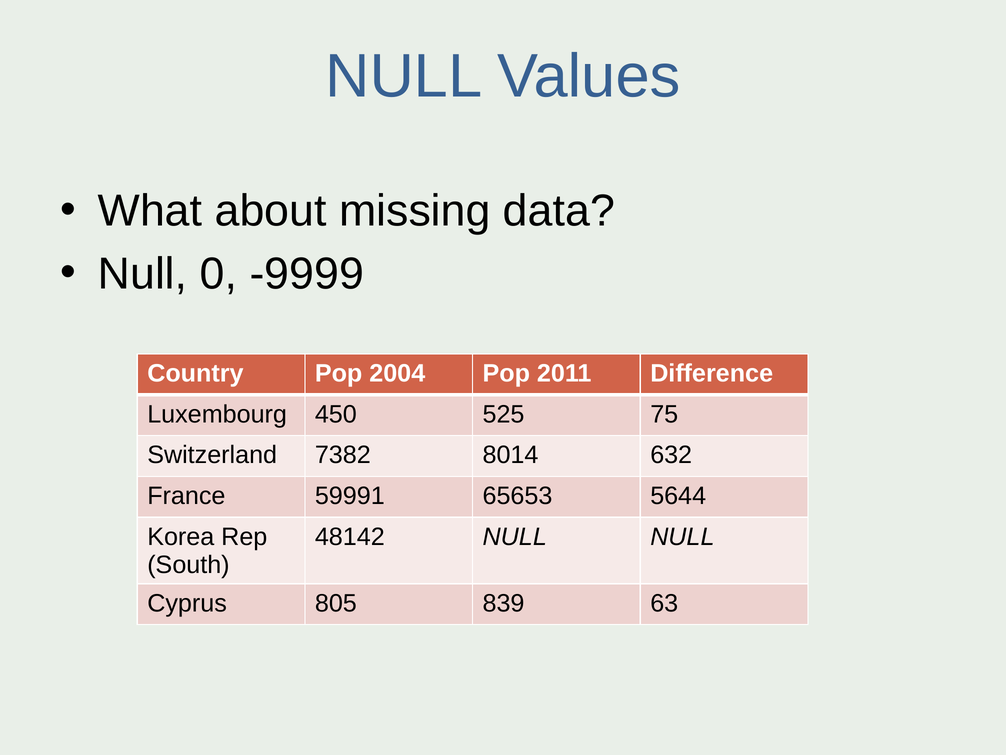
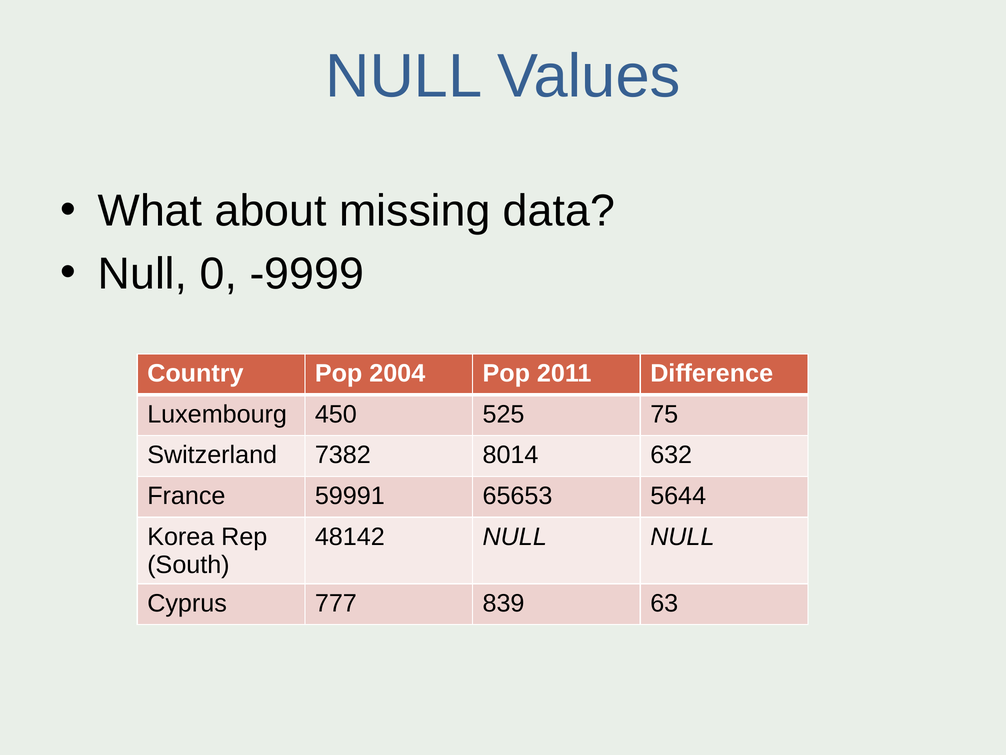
805: 805 -> 777 (336, 603)
